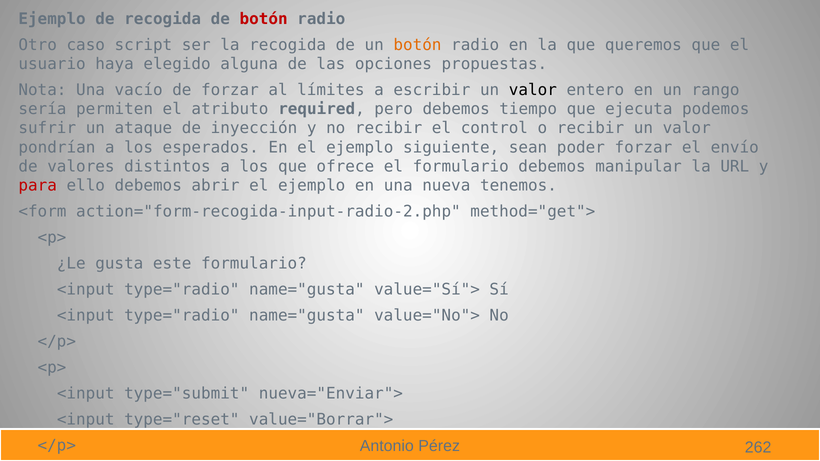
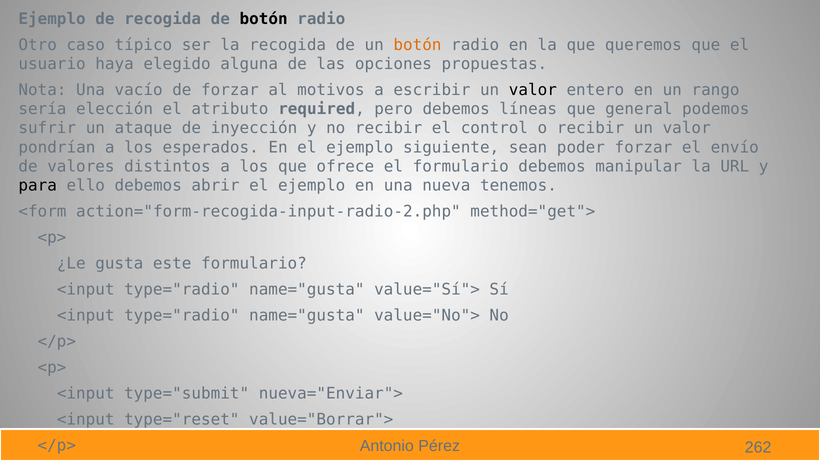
botón colour: red -> black (264, 19)
script: script -> típico (143, 45)
límites: límites -> motivos (331, 90)
permiten: permiten -> elección (115, 109)
tiempo: tiempo -> líneas (528, 109)
ejecuta: ejecuta -> general (639, 109)
para colour: red -> black (38, 186)
